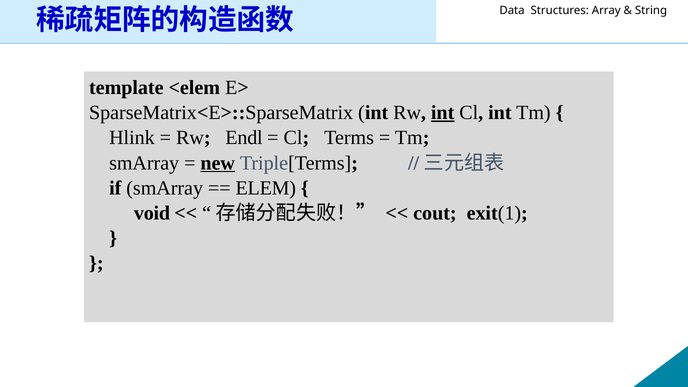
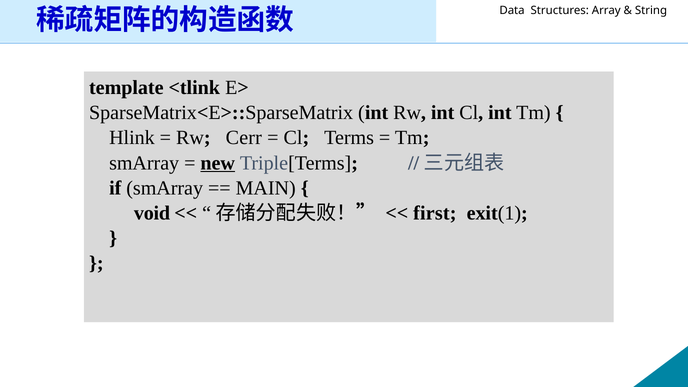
<elem: <elem -> <tlink (194, 88)
int underline: present -> none (443, 113)
Endl: Endl -> Cerr (244, 138)
ELEM: ELEM -> MAIN (266, 188)
cout: cout -> first (435, 213)
